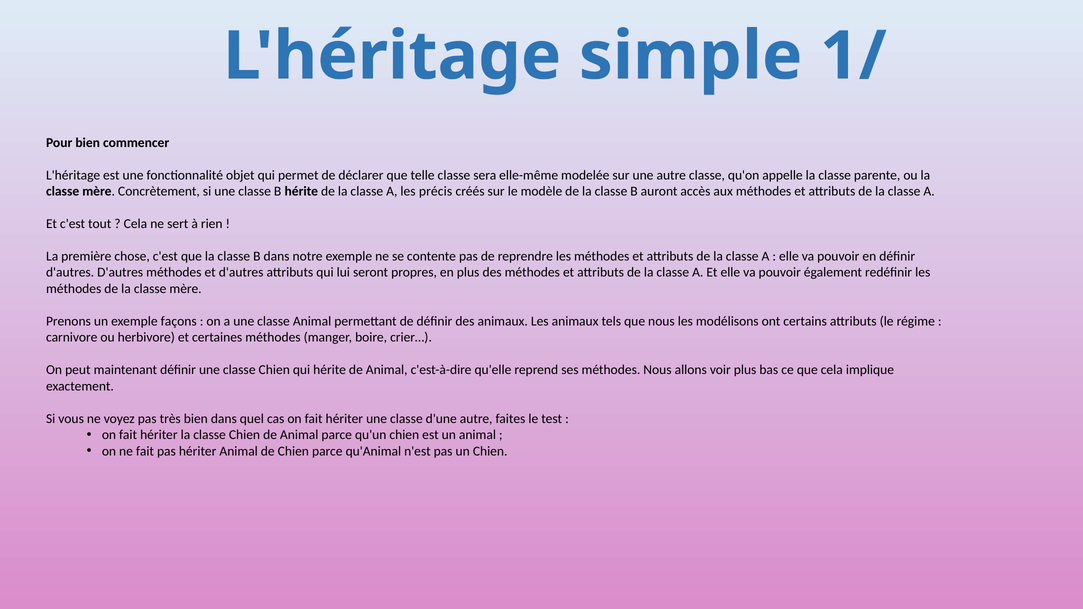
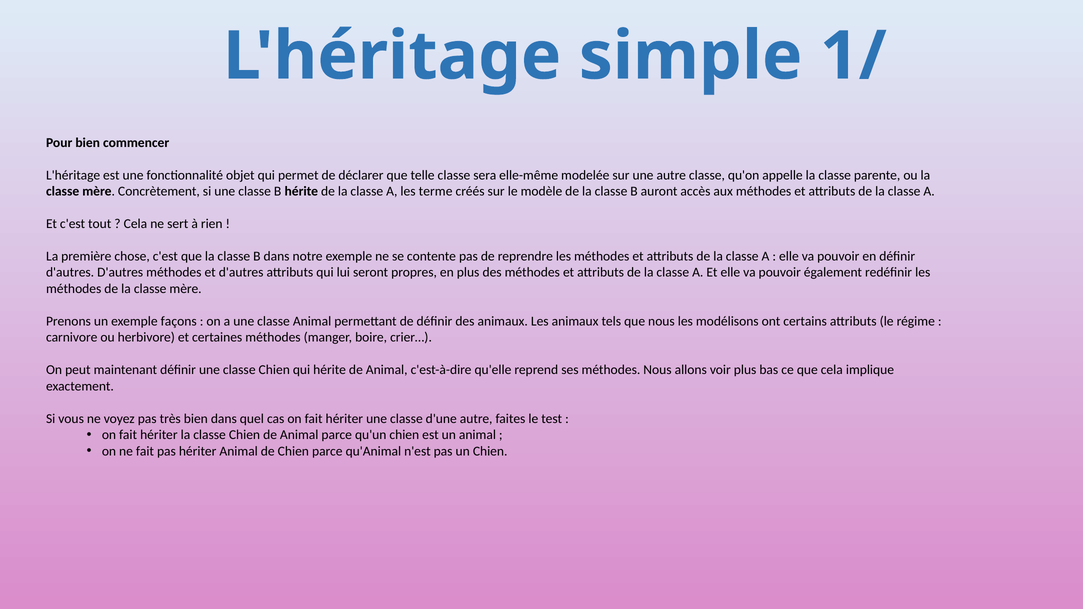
précis: précis -> terme (436, 191)
